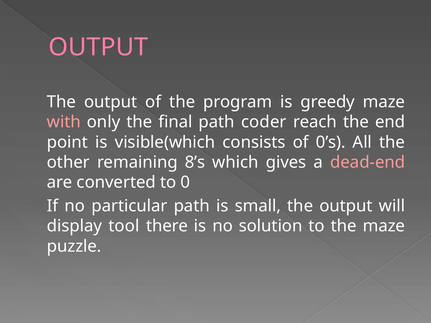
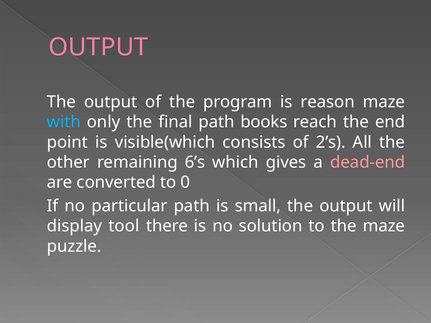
greedy: greedy -> reason (328, 102)
with colour: pink -> light blue (64, 122)
coder: coder -> books (264, 122)
0’s: 0’s -> 2’s (331, 142)
8’s: 8’s -> 6’s (195, 162)
